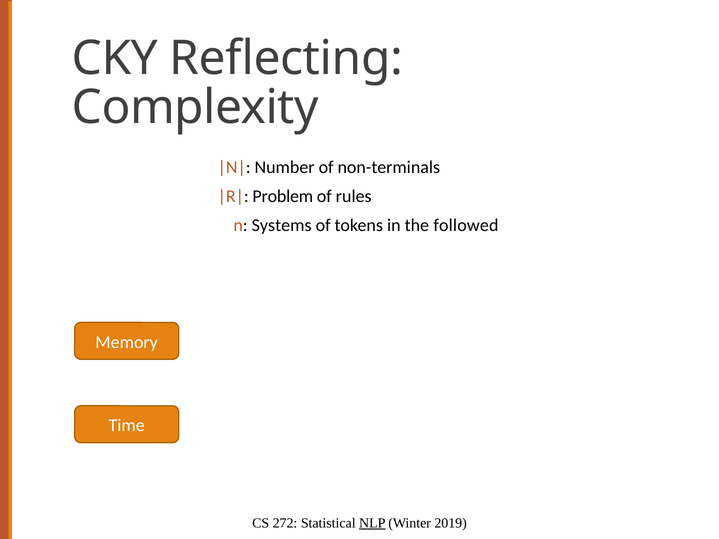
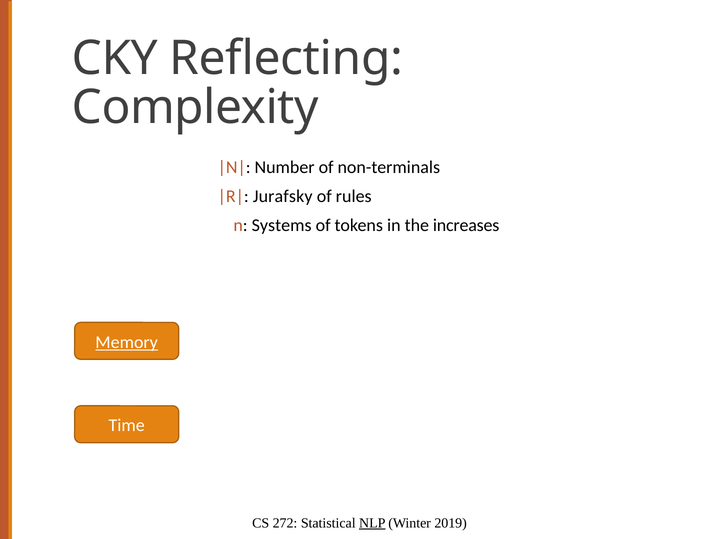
Problem: Problem -> Jurafsky (283, 196)
followed: followed -> increases (466, 226)
Memory underline: none -> present (127, 342)
